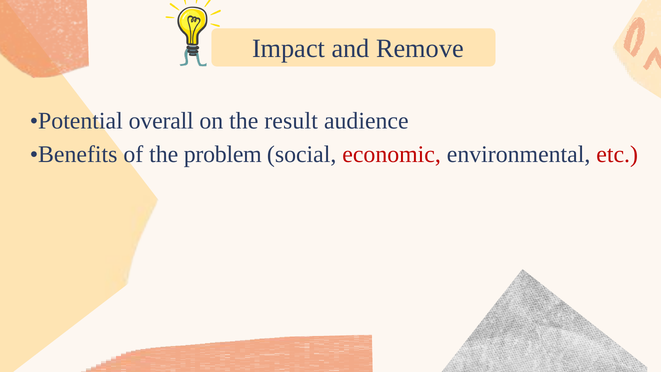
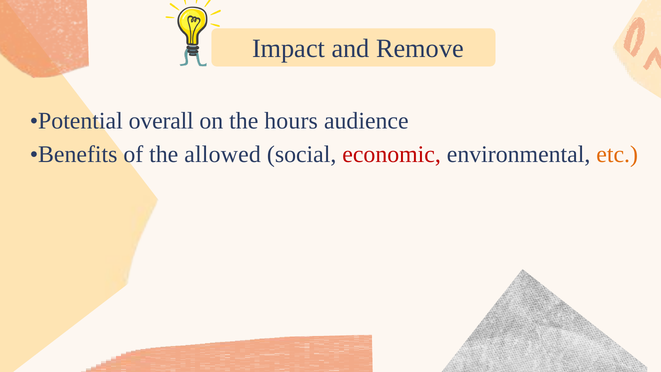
result: result -> hours (291, 121)
problem: problem -> allowed (223, 154)
etc colour: red -> orange (617, 154)
